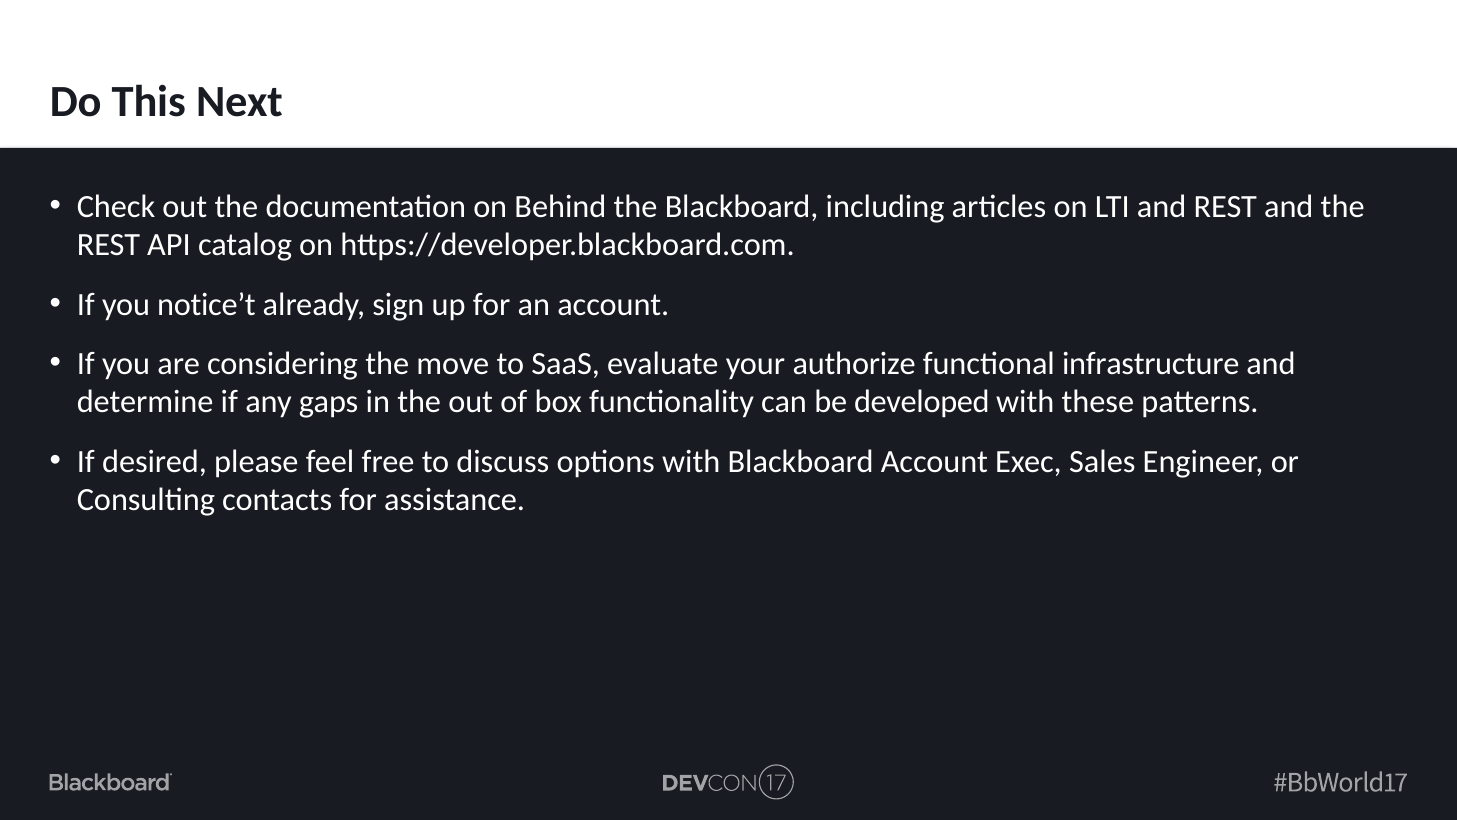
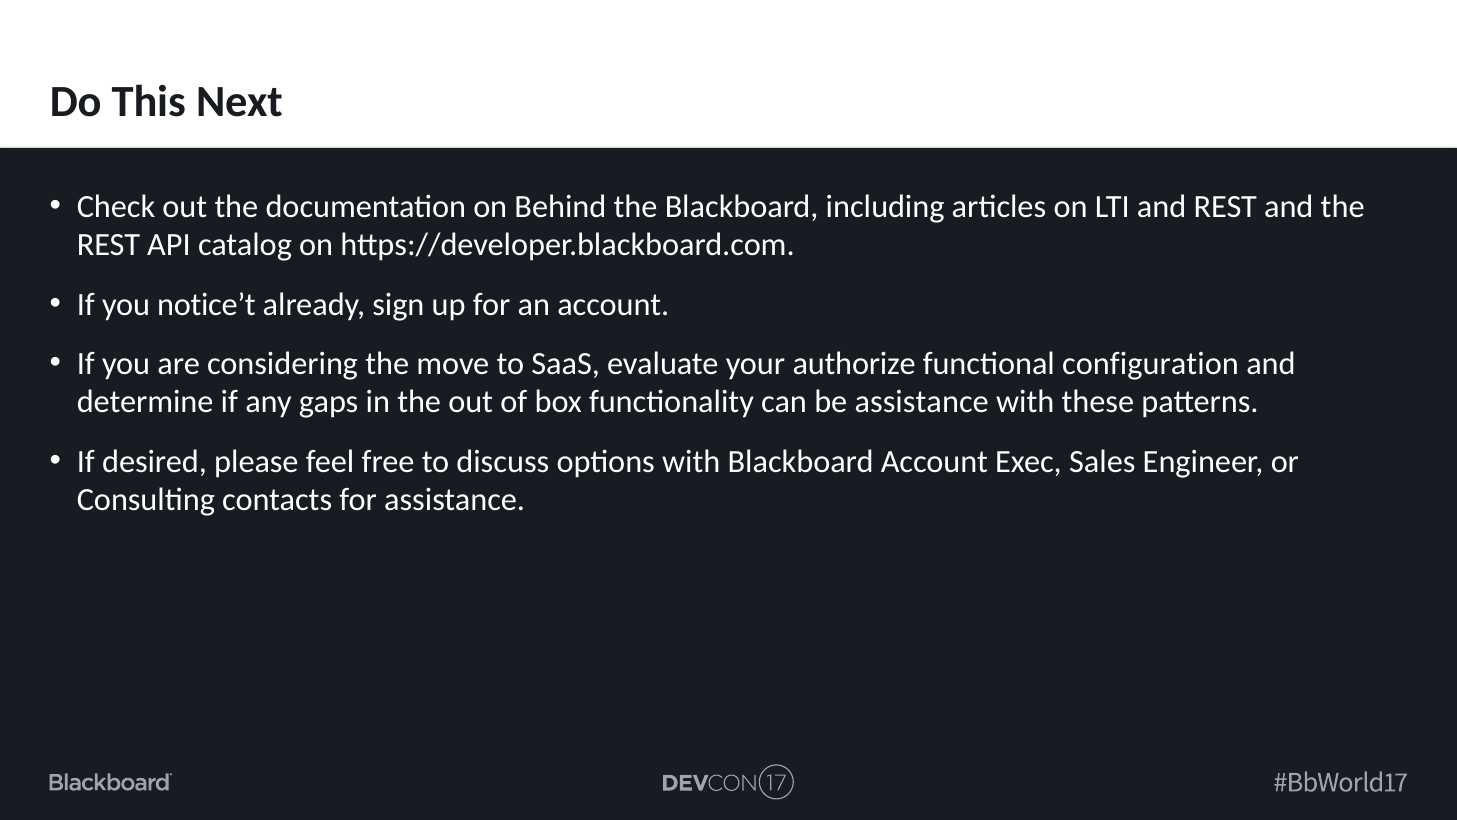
infrastructure: infrastructure -> configuration (1151, 363)
be developed: developed -> assistance (922, 402)
